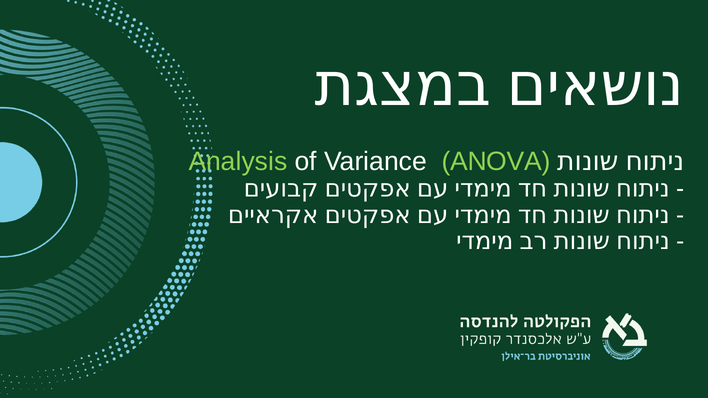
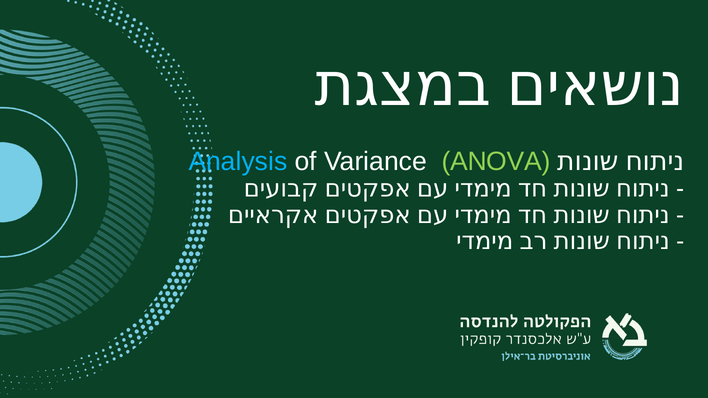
Analysis colour: light green -> light blue (238, 161)
